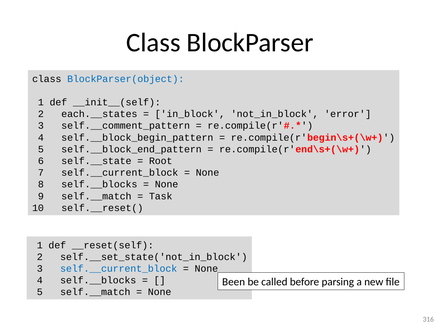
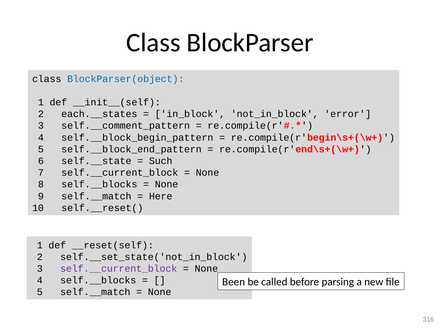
Root: Root -> Such (161, 161)
Task: Task -> Here (161, 196)
self.__current_block colour: blue -> purple (119, 269)
